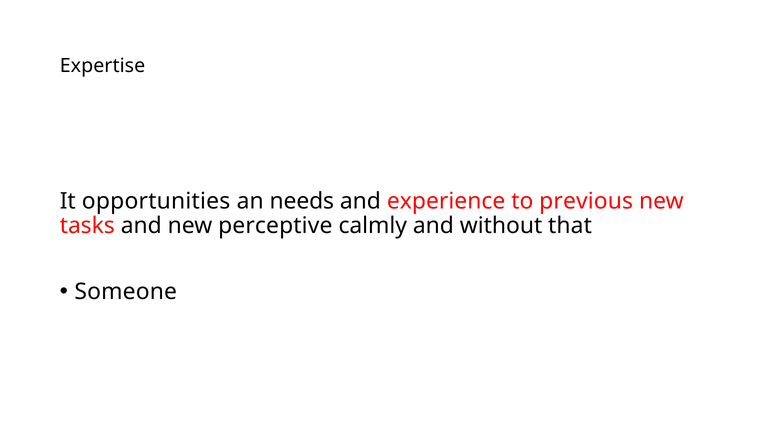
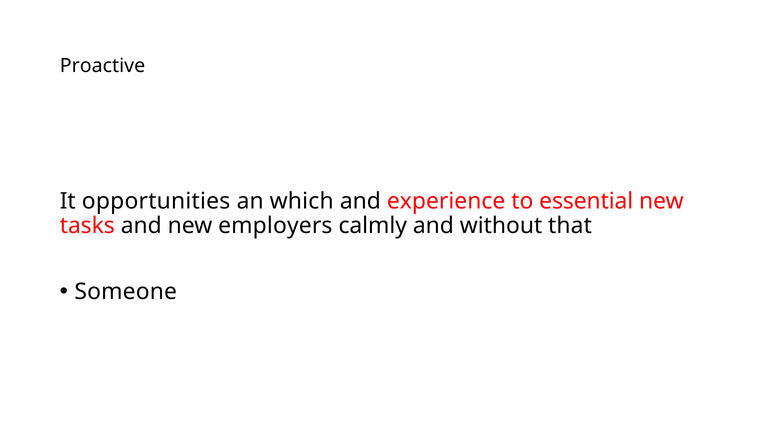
Expertise: Expertise -> Proactive (103, 66)
needs: needs -> which (302, 201)
previous: previous -> essential (586, 201)
perceptive: perceptive -> employers (275, 226)
